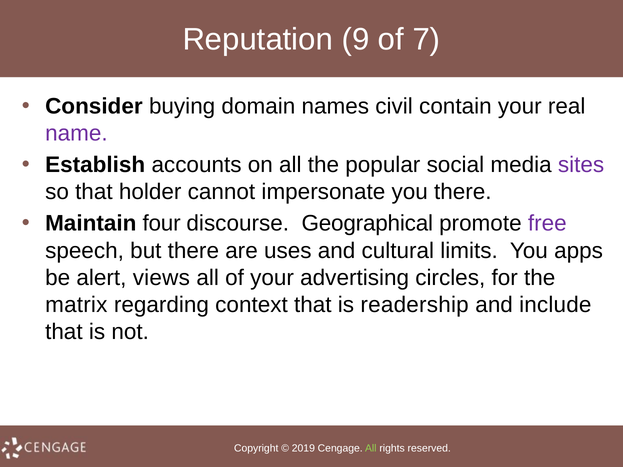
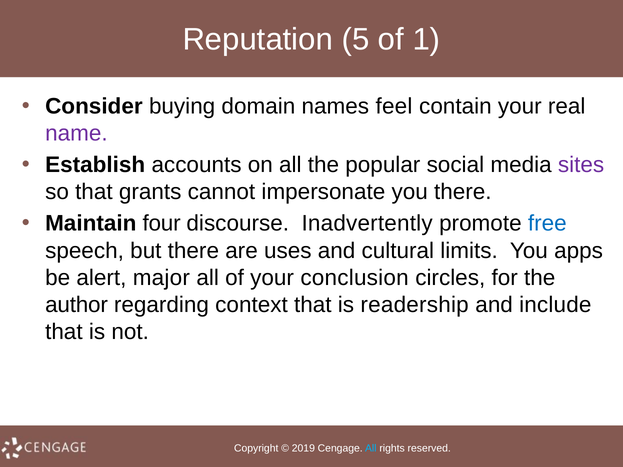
9: 9 -> 5 (355, 39)
7: 7 -> 1 (426, 39)
civil: civil -> feel (394, 106)
holder: holder -> grants (150, 192)
Geographical: Geographical -> Inadvertently (367, 224)
free colour: purple -> blue (547, 224)
views: views -> major (161, 278)
advertising: advertising -> conclusion (355, 278)
matrix: matrix -> author (77, 305)
All colour: light green -> light blue (371, 448)
